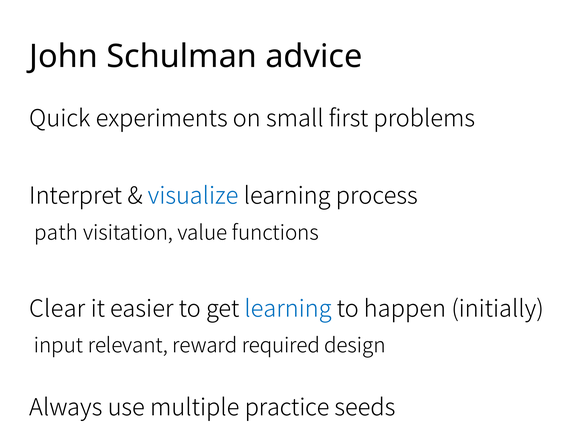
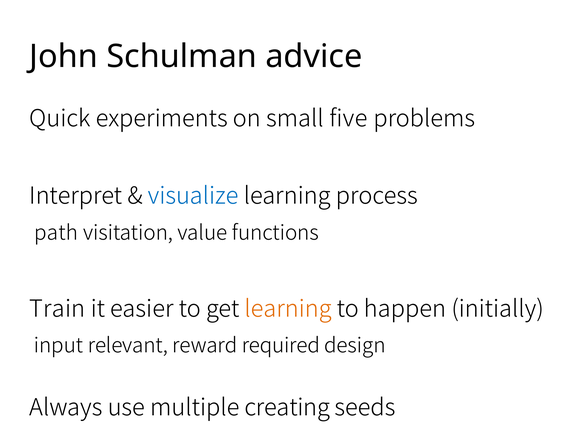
first: first -> five (348, 119)
Clear: Clear -> Train (57, 309)
learning colour: blue -> orange (288, 309)
practice: practice -> creating (287, 408)
